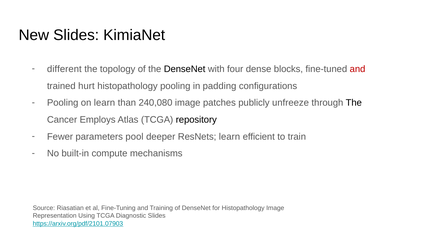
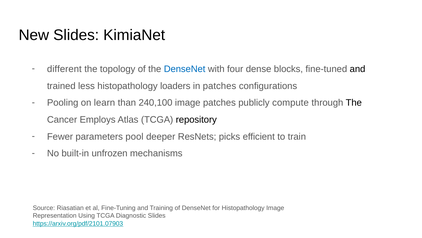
DenseNet colour: black -> blue (185, 69)
and colour: red -> black (358, 69)
hurt: hurt -> less (86, 86)
histopathology pooling: pooling -> loaders (175, 86)
in padding: padding -> patches (220, 86)
240,080: 240,080 -> 240,100 (156, 103)
unfreeze: unfreeze -> compute (290, 103)
ResNets learn: learn -> picks (230, 136)
compute: compute -> unfrozen (110, 153)
